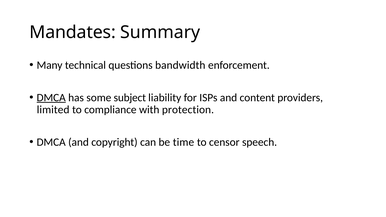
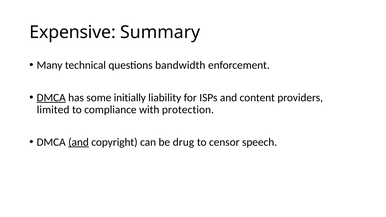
Mandates: Mandates -> Expensive (73, 32)
subject: subject -> initially (130, 98)
and underline: none -> present (79, 142)
time: time -> drug (183, 142)
